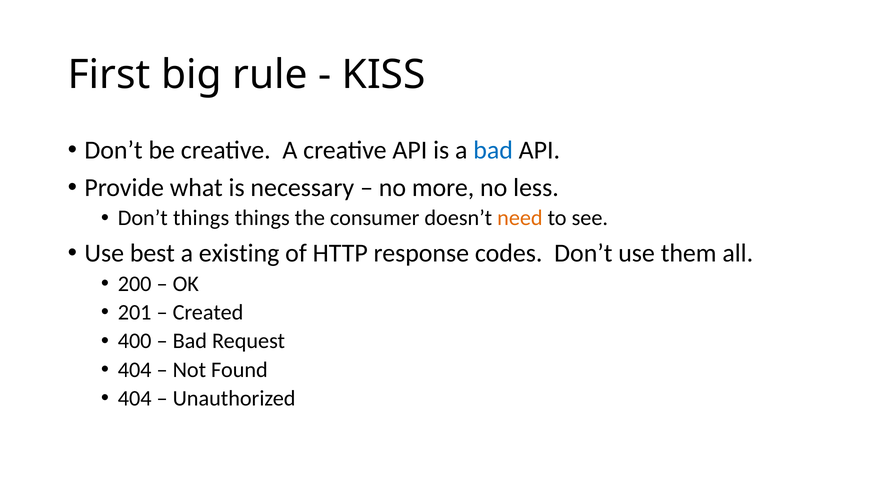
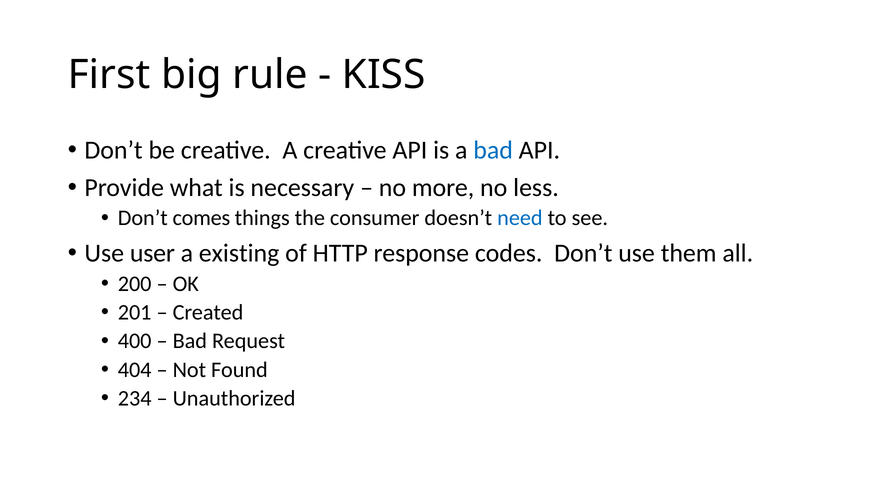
Don’t things: things -> comes (201, 218)
need colour: orange -> blue (520, 218)
best: best -> user (152, 253)
404: 404 -> 234 (135, 398)
